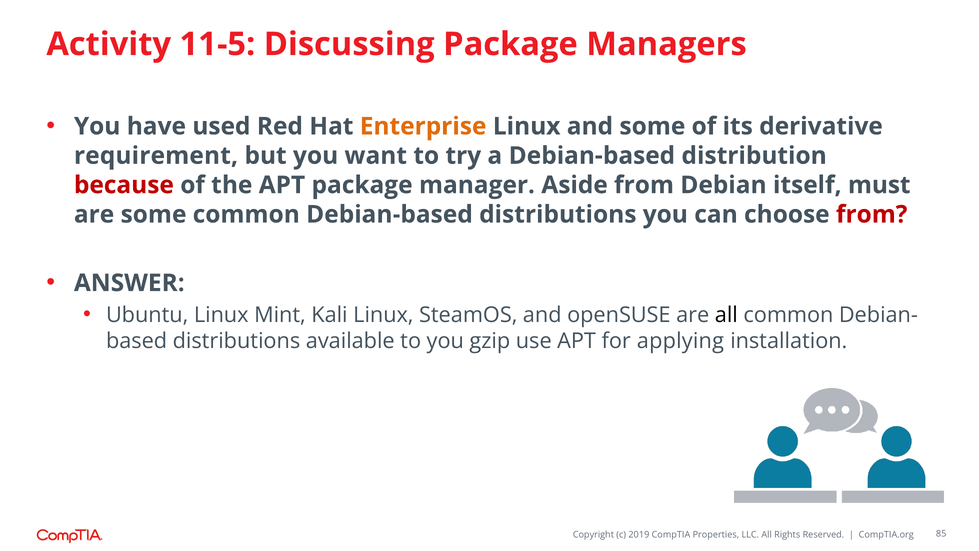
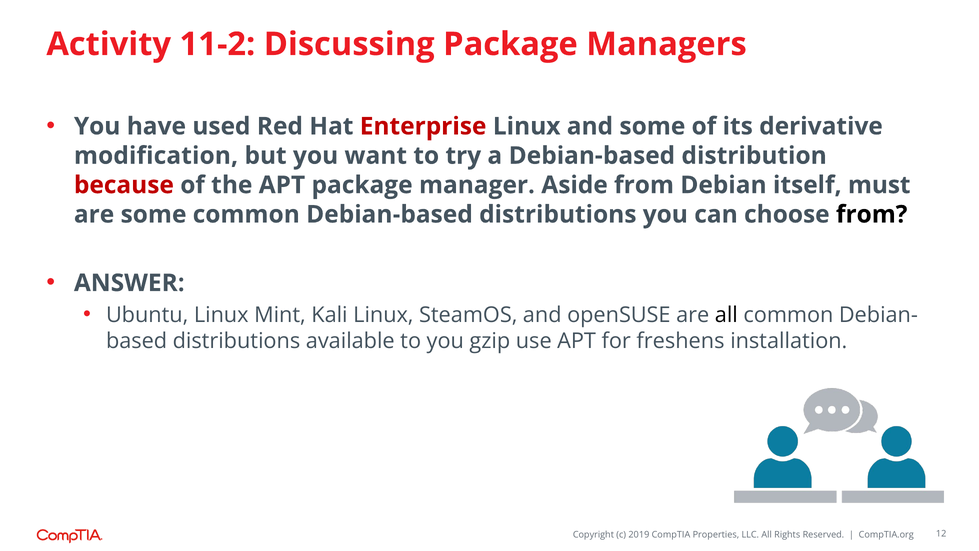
11-5: 11-5 -> 11-2 (217, 44)
Enterprise colour: orange -> red (423, 126)
requirement: requirement -> modification (156, 156)
from colour: red -> black (872, 214)
applying: applying -> freshens (680, 341)
85: 85 -> 12 (941, 533)
